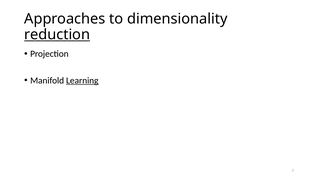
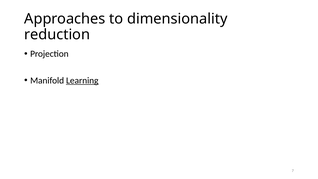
reduction underline: present -> none (57, 35)
